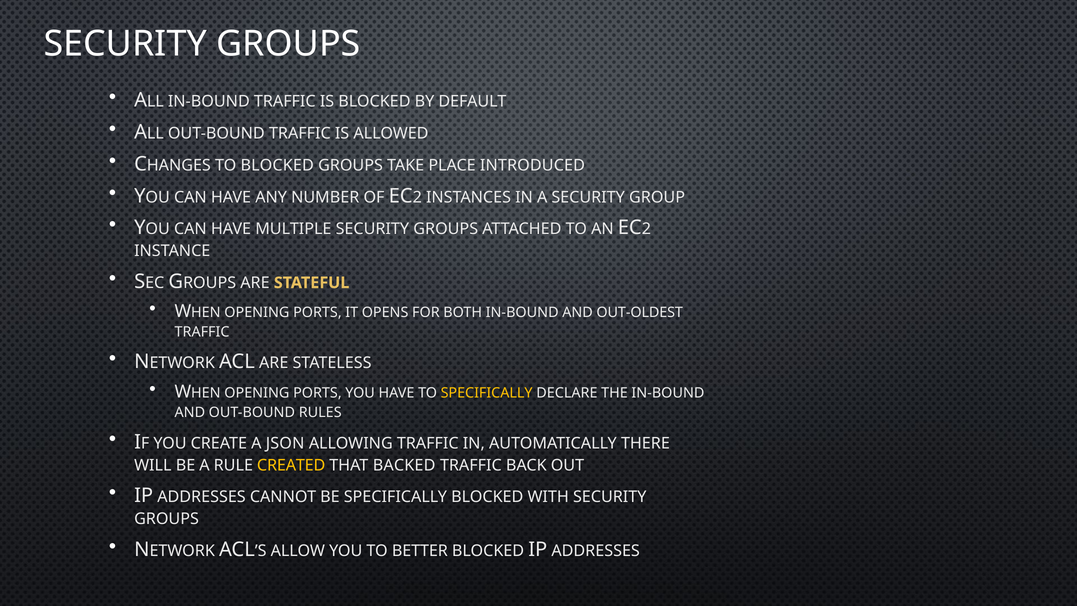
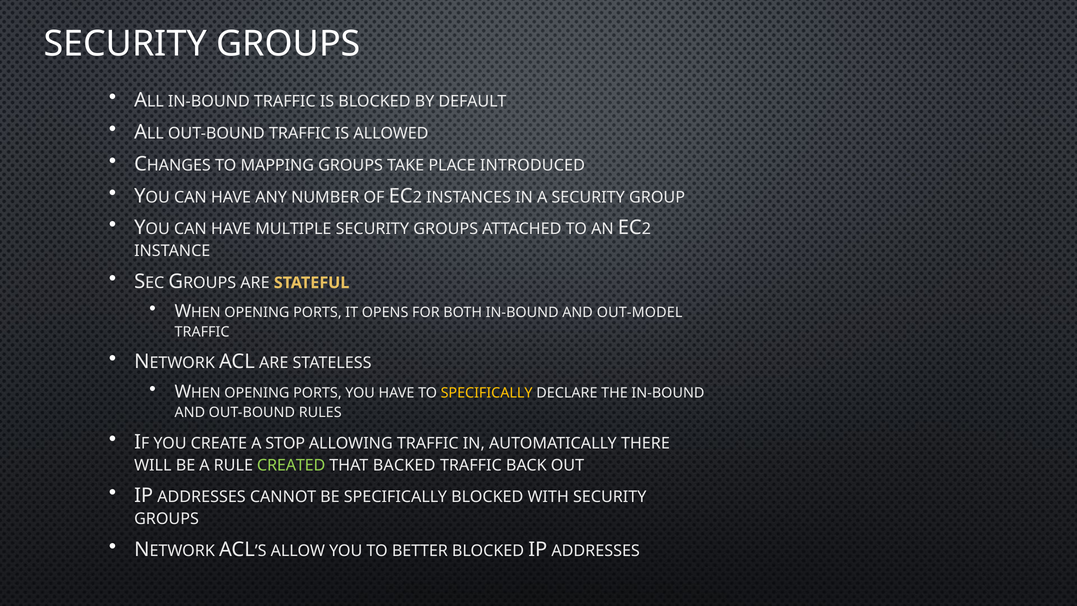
TO BLOCKED: BLOCKED -> MAPPING (277, 165)
OUT-OLDEST: OUT-OLDEST -> OUT-MODEL (640, 313)
JSON: JSON -> STOP (285, 443)
CREATED colour: yellow -> light green (291, 465)
